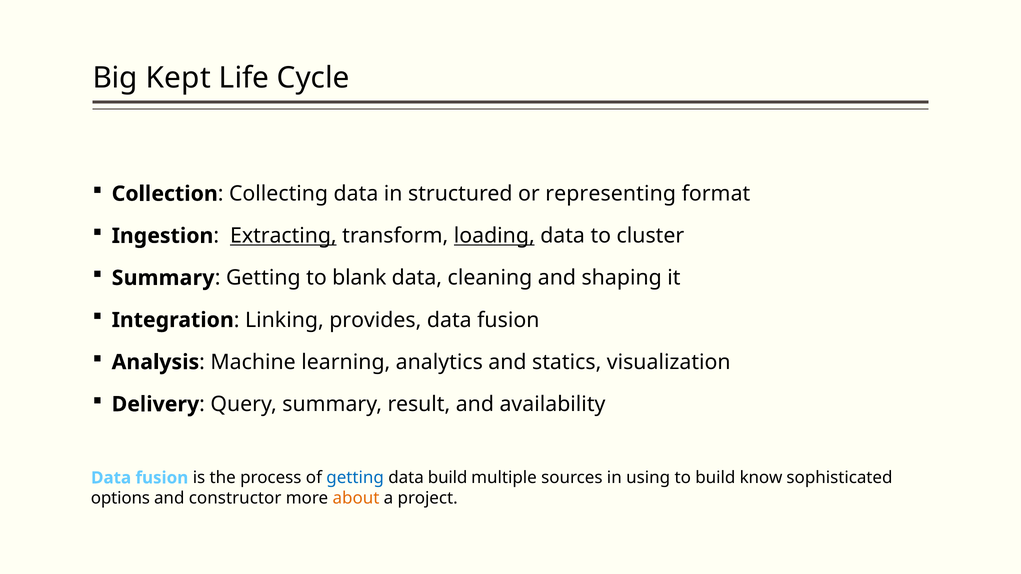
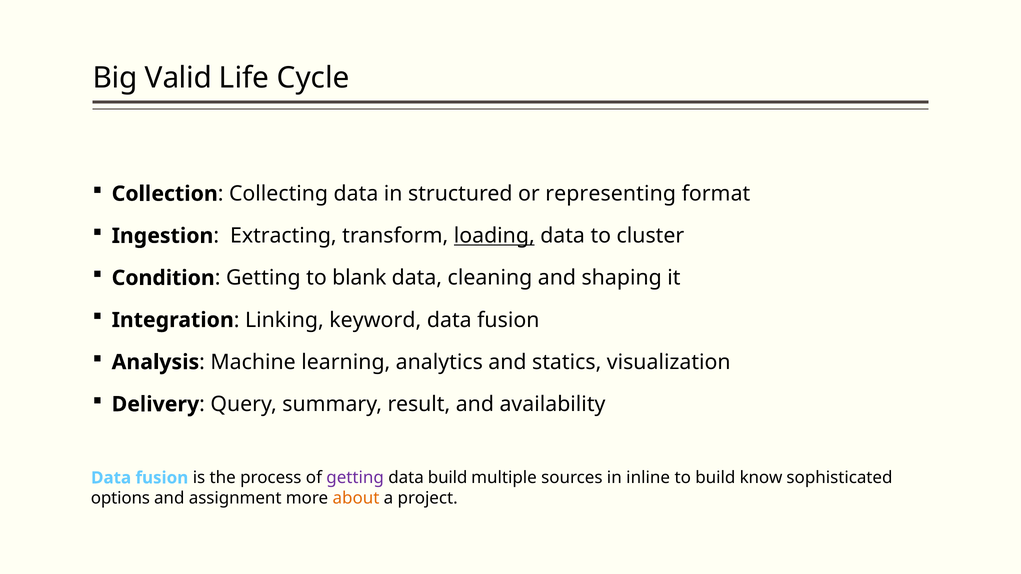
Kept: Kept -> Valid (179, 78)
Extracting underline: present -> none (283, 236)
Summary: Summary -> Condition (163, 278)
provides: provides -> keyword (375, 320)
getting colour: blue -> purple (355, 478)
using: using -> inline (648, 478)
constructor: constructor -> assignment (235, 498)
